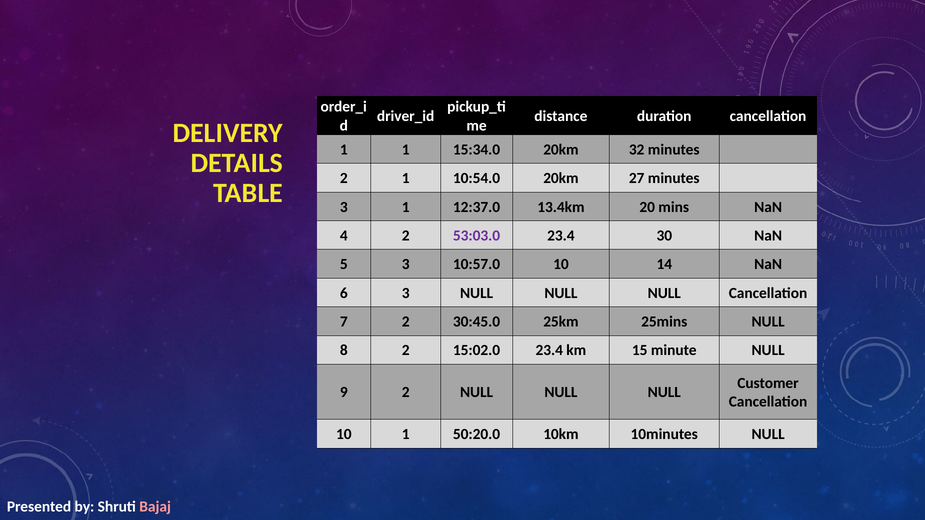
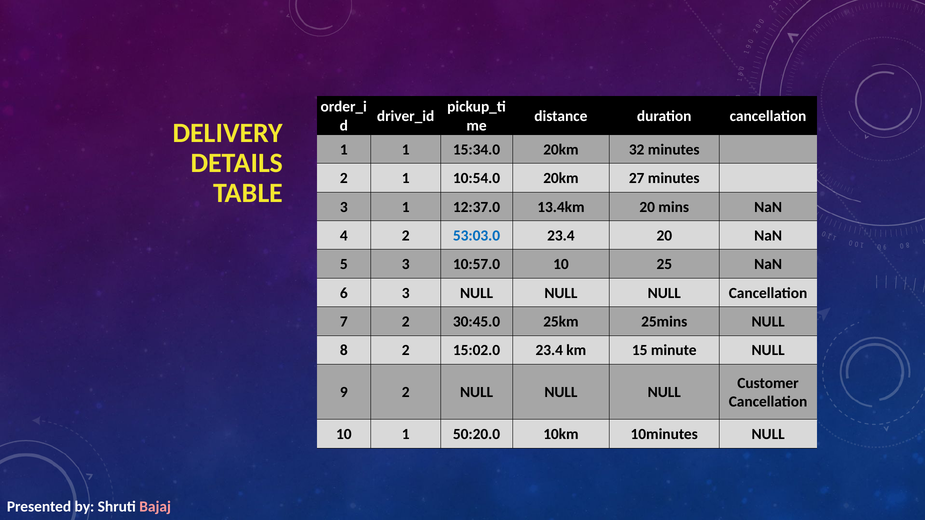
53:03.0 colour: purple -> blue (477, 236)
23.4 30: 30 -> 20 (664, 236)
14: 14 -> 25 (664, 264)
